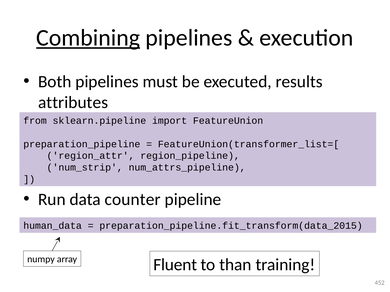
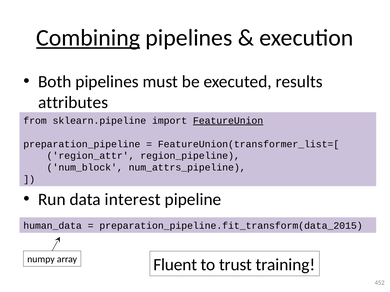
FeatureUnion underline: none -> present (228, 121)
num_strip: num_strip -> num_block (85, 168)
counter: counter -> interest (133, 200)
than: than -> trust (236, 265)
